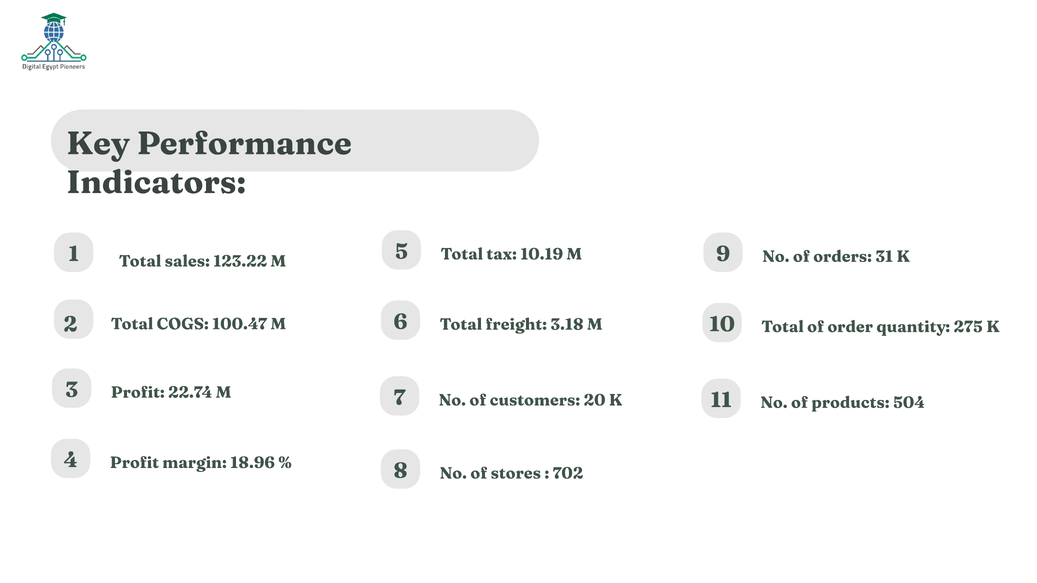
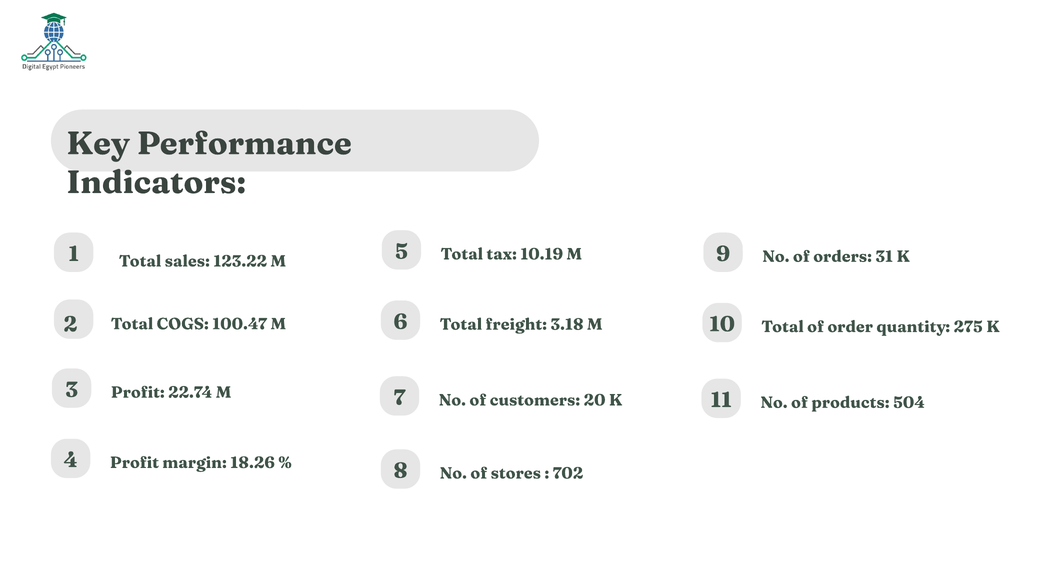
18.96: 18.96 -> 18.26 (253, 463)
